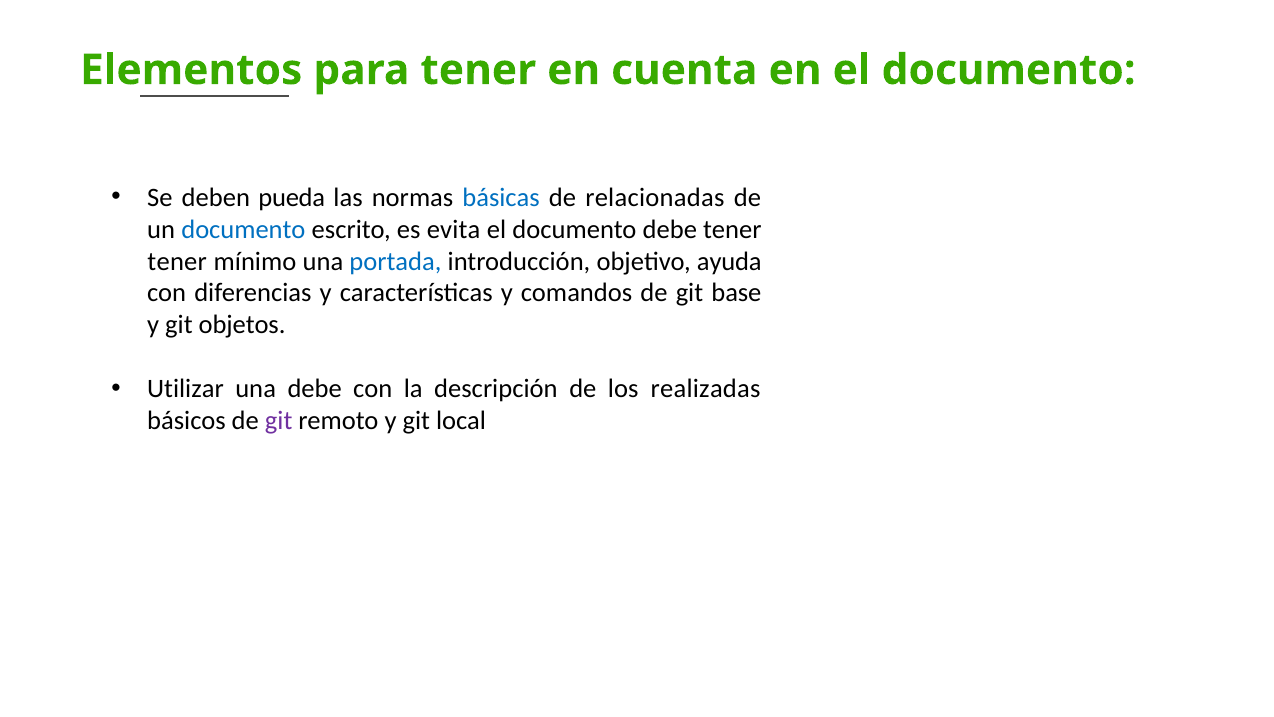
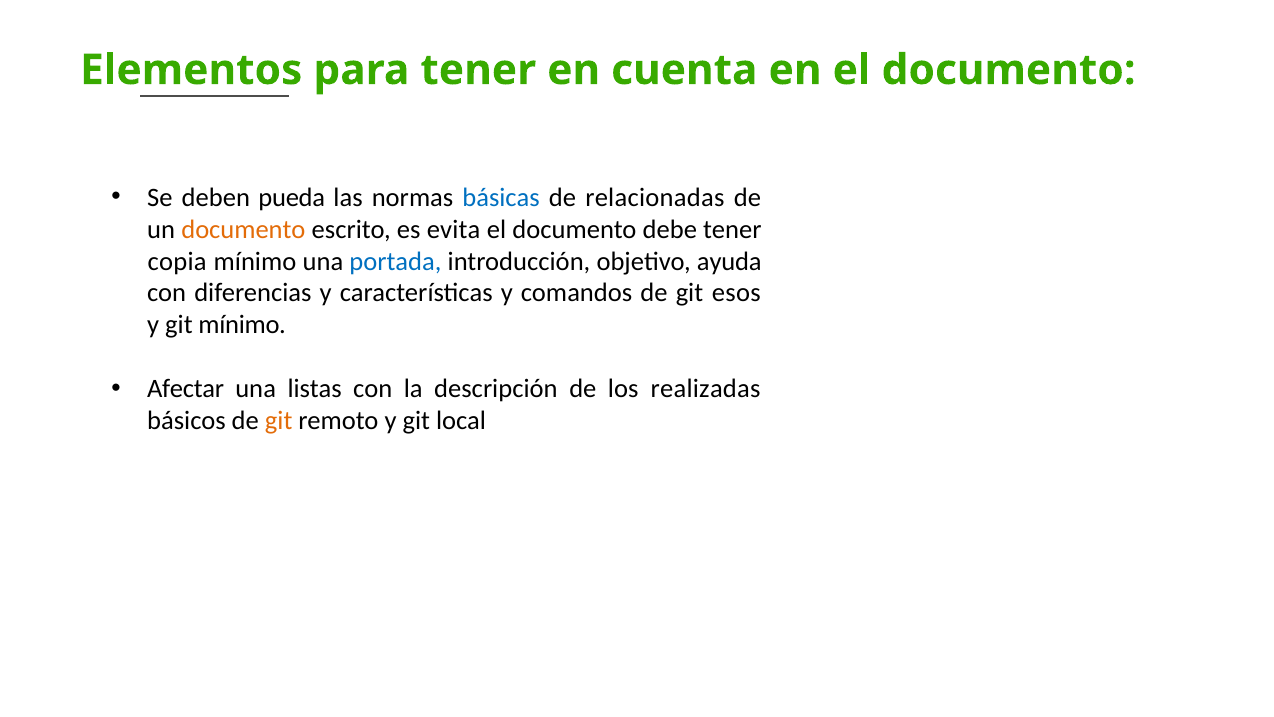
documento colour: blue -> orange (243, 229)
tener: tener -> copia (177, 261)
base: base -> esos (736, 293)
git objetos: objetos -> mínimo (242, 325)
Utilizar: Utilizar -> Afectar (186, 389)
una debe: debe -> listas (315, 389)
git colour: purple -> orange (279, 420)
